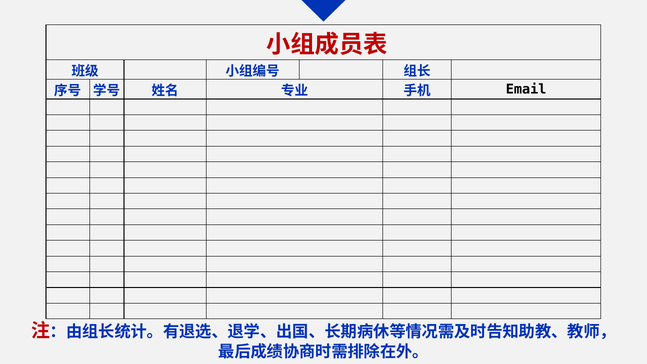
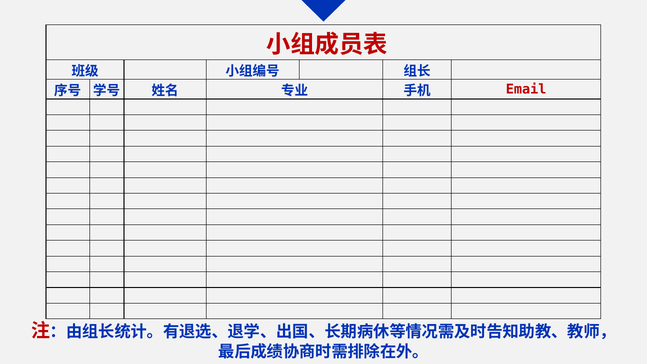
Email colour: black -> red (526, 89)
